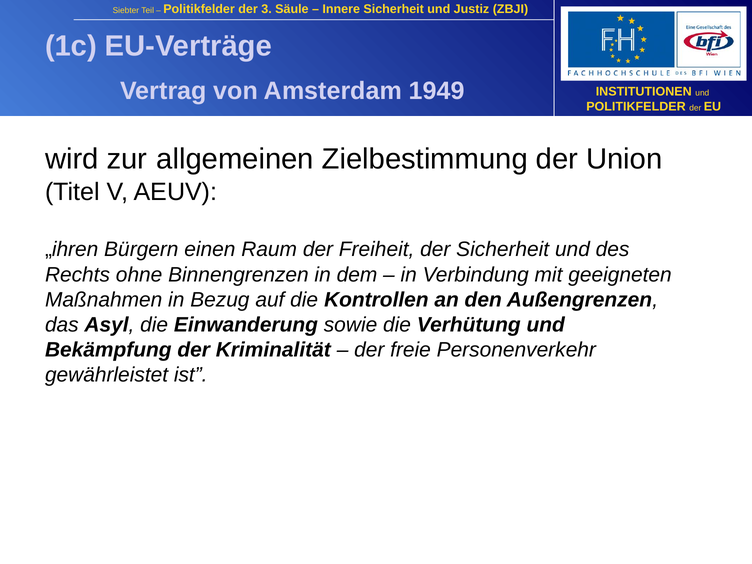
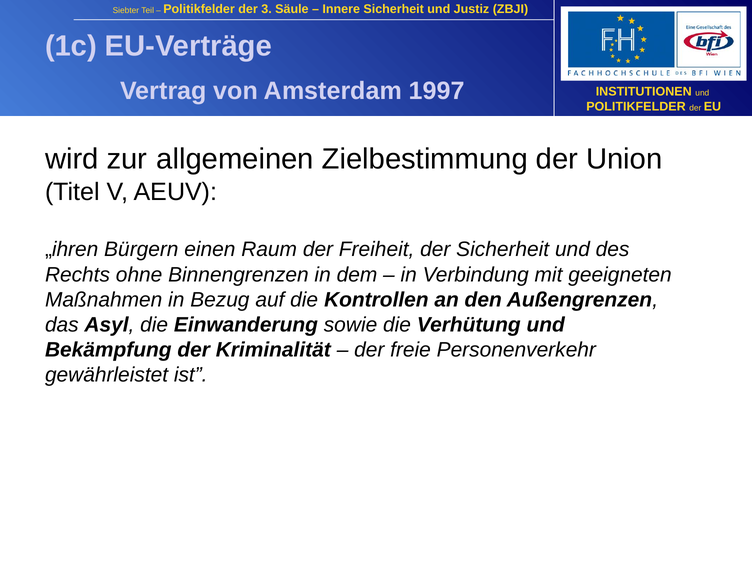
1949: 1949 -> 1997 (437, 91)
